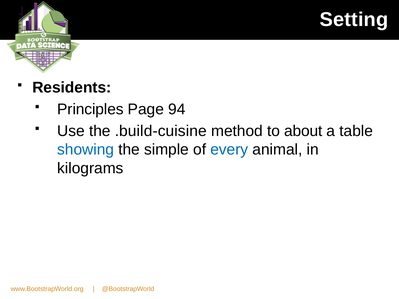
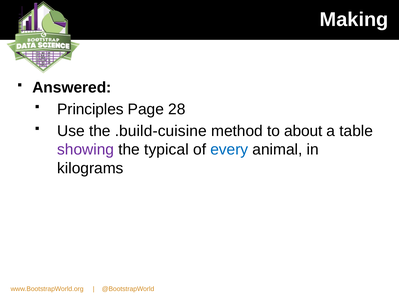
Setting: Setting -> Making (354, 20)
Residents: Residents -> Answered (72, 88)
94: 94 -> 28 (177, 109)
showing colour: blue -> purple (86, 150)
simple: simple -> typical (166, 150)
